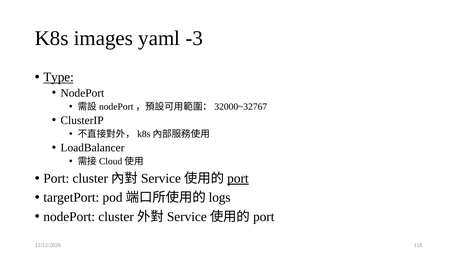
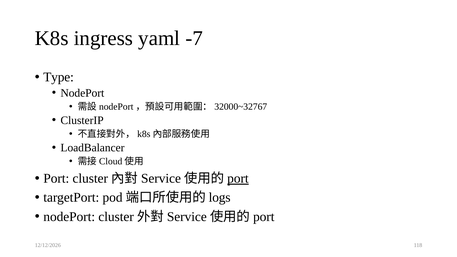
images: images -> ingress (103, 38)
-3: -3 -> -7 (194, 38)
Type underline: present -> none (59, 77)
